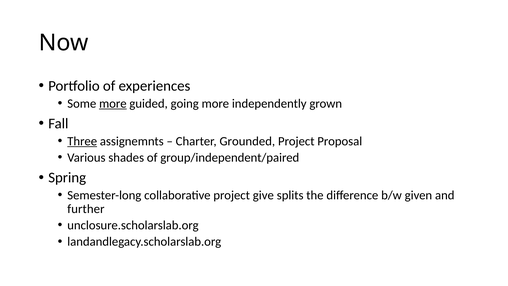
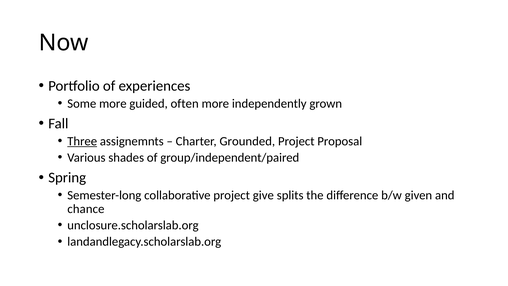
more underline: present -> none (113, 103)
going: going -> often (185, 103)
further: further -> chance (86, 209)
